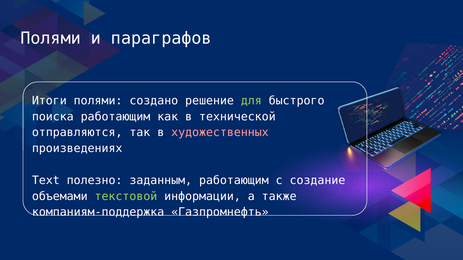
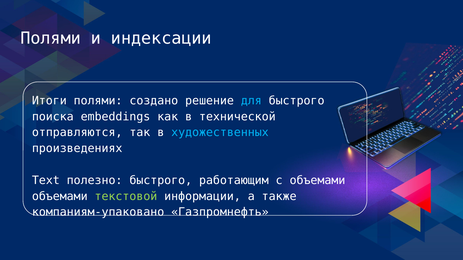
параграфов: параграфов -> индексации (161, 38)
для colour: light green -> light blue (251, 101)
поиска работающим: работающим -> embeddings (115, 117)
художественных colour: pink -> light blue (220, 133)
полезно заданным: заданным -> быстрого (161, 181)
с создание: создание -> объемами (317, 181)
компаниям-поддержка: компаниям-поддержка -> компаниям-упаковано (98, 213)
